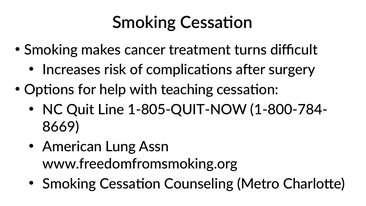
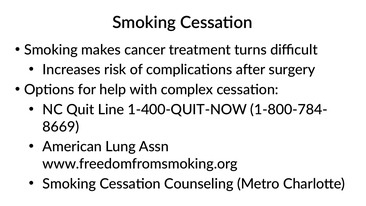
teaching: teaching -> complex (187, 90)
1-805-QUIT-NOW: 1-805-QUIT-NOW -> 1-400-QUIT-NOW (187, 110)
